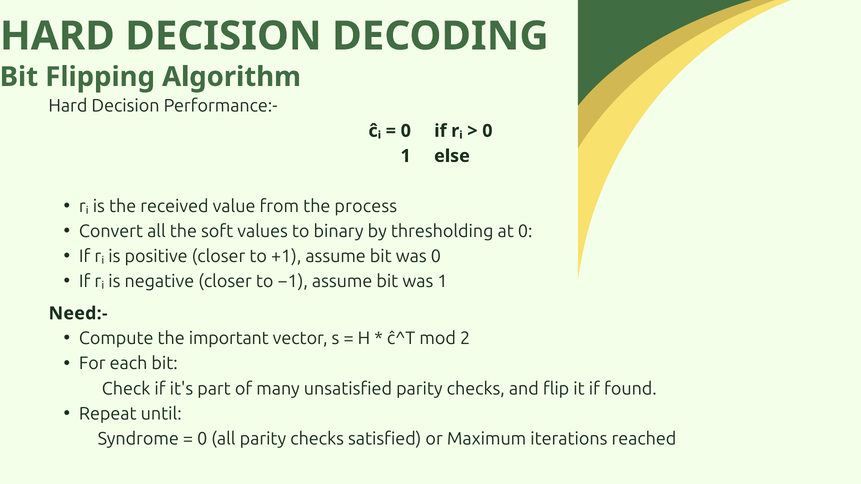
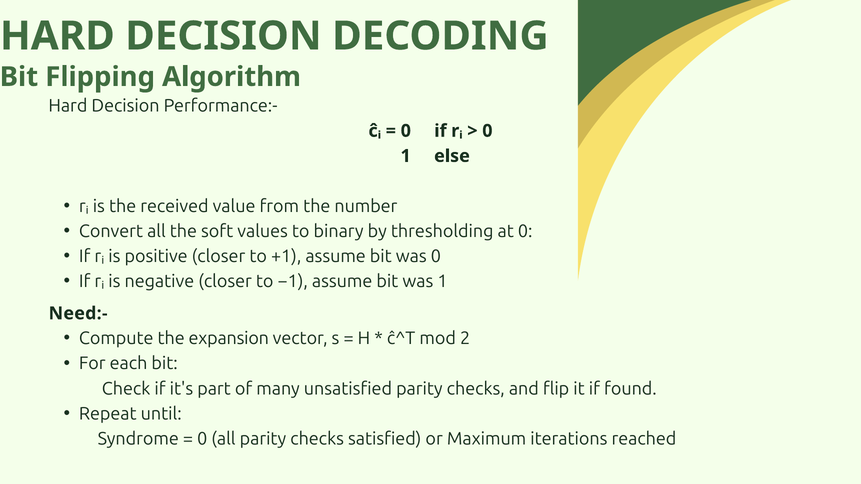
process: process -> number (366, 206)
important: important -> expansion (229, 339)
